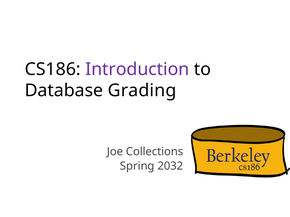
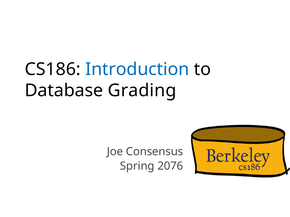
Introduction colour: purple -> blue (137, 69)
Collections: Collections -> Consensus (155, 152)
2032: 2032 -> 2076 (170, 166)
